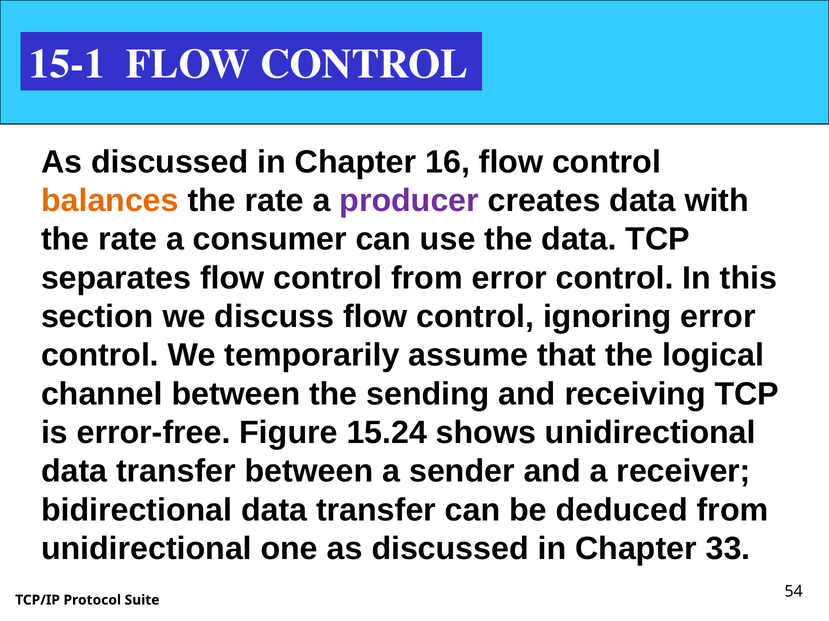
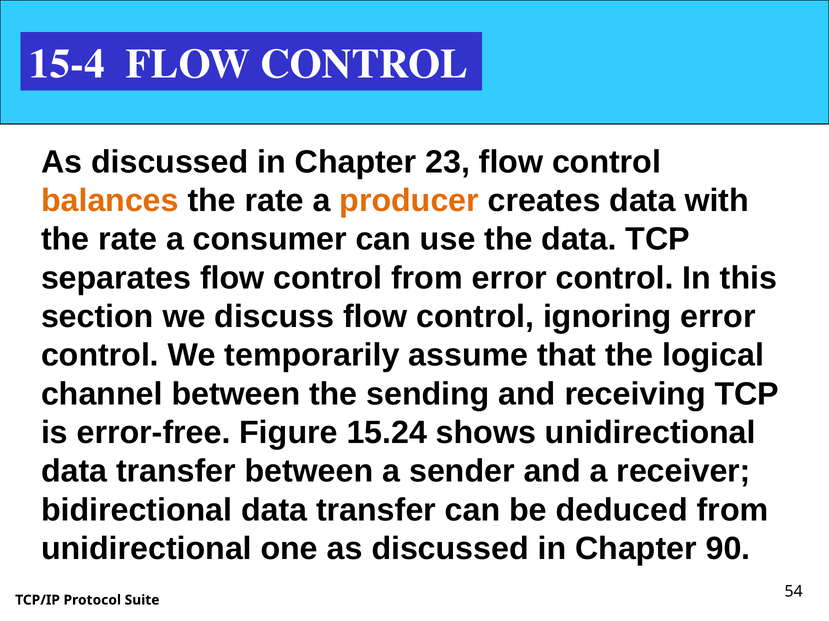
15-1: 15-1 -> 15-4 (67, 64)
16: 16 -> 23 (448, 162)
producer colour: purple -> orange (409, 201)
33: 33 -> 90 (728, 549)
